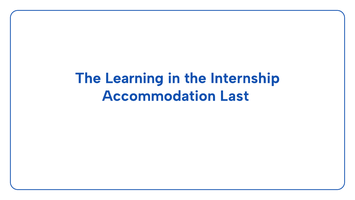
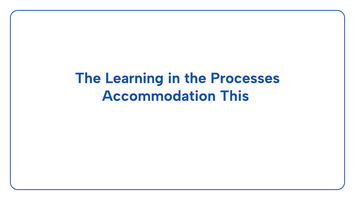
Internship: Internship -> Processes (245, 78)
Last: Last -> This (235, 96)
